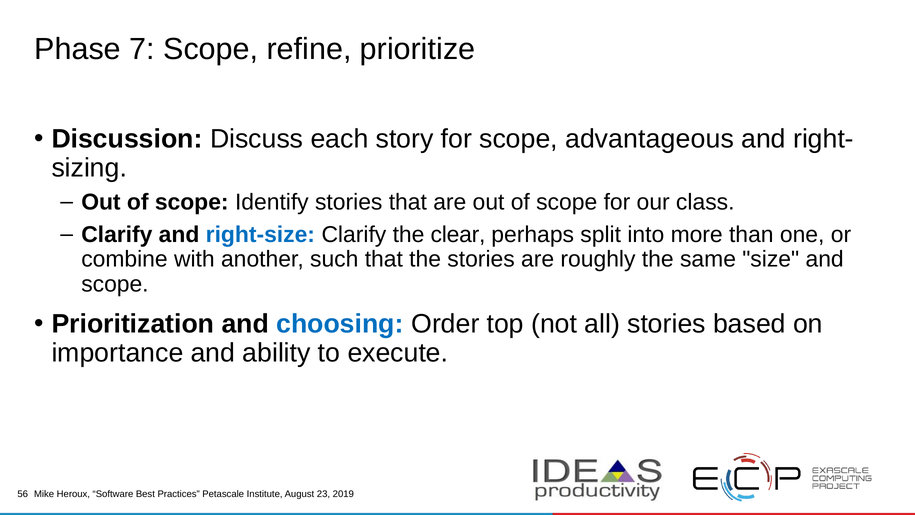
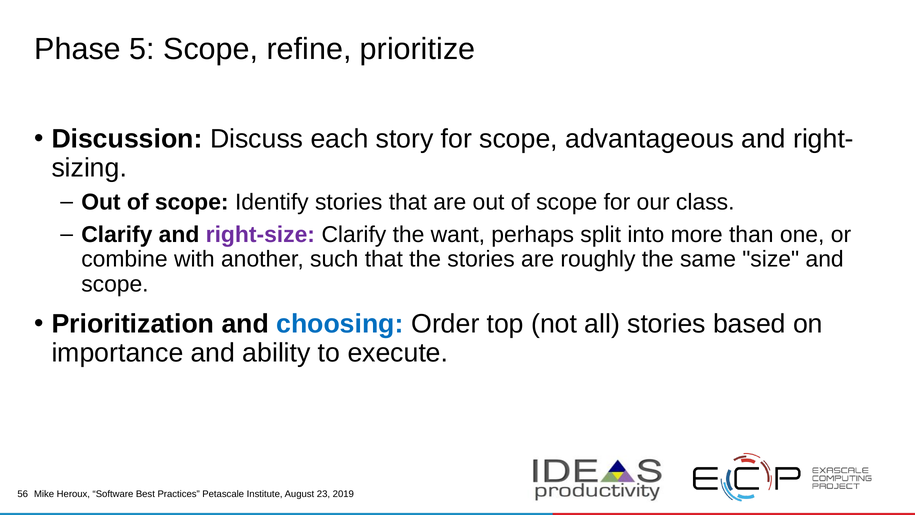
7: 7 -> 5 (142, 49)
right-size colour: blue -> purple (260, 235)
clear: clear -> want (458, 235)
